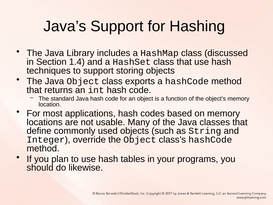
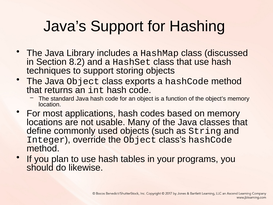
1.4: 1.4 -> 8.2 (77, 62)
